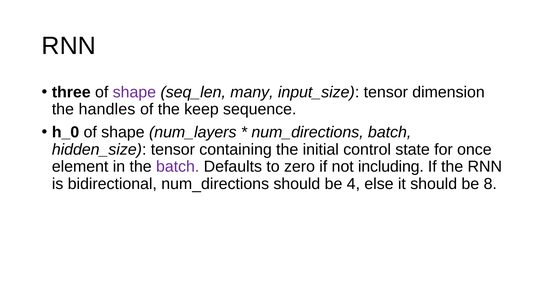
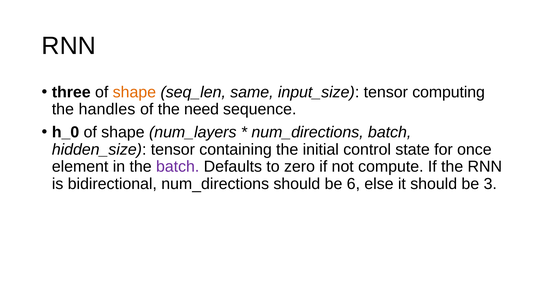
shape colour: purple -> orange (134, 92)
many: many -> same (252, 92)
dimension: dimension -> computing (449, 92)
keep: keep -> need (202, 109)
including: including -> compute (391, 167)
4: 4 -> 6 (353, 184)
8: 8 -> 3 (490, 184)
